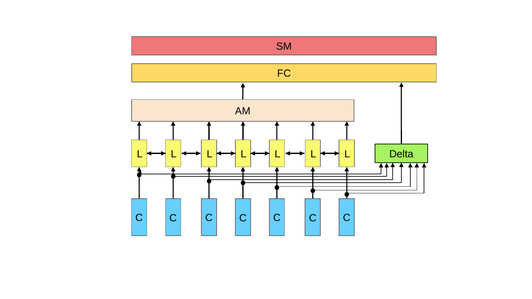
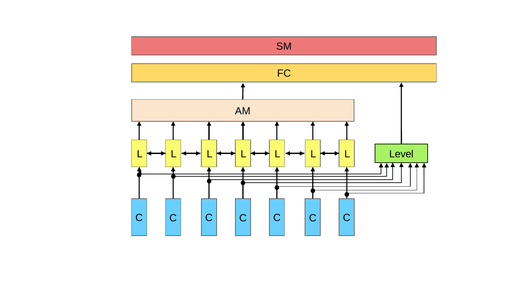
Delta: Delta -> Level (401, 154)
